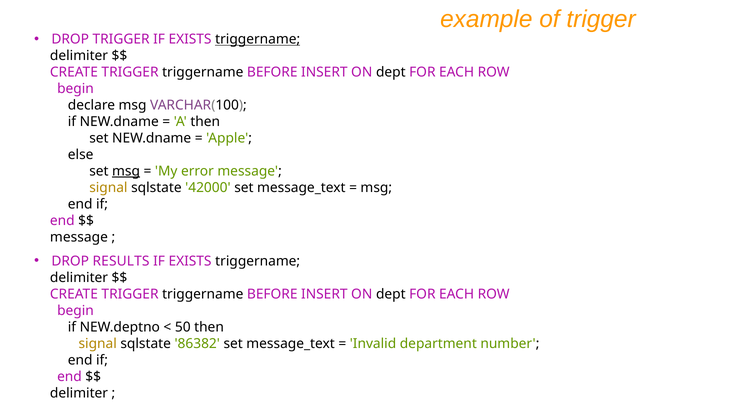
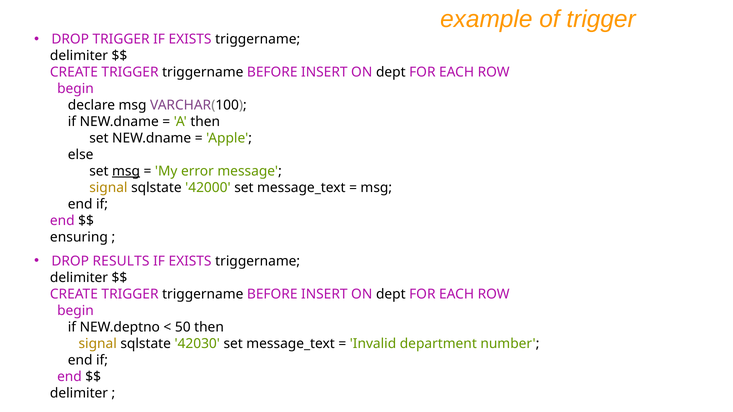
triggername underline: present -> none (258, 39)
message: message -> ensuring (79, 237)
86382: 86382 -> 42030 (197, 344)
